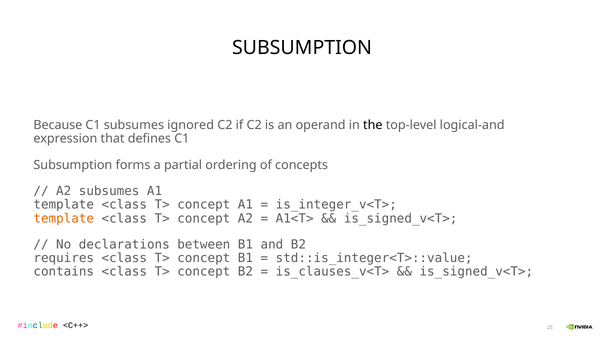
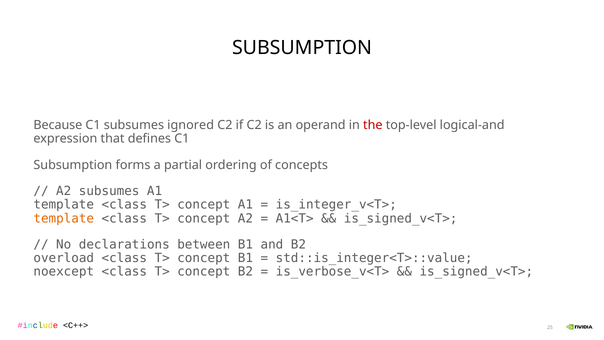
the colour: black -> red (373, 125)
requires: requires -> overload (64, 258)
contains: contains -> noexcept (64, 272)
is_clauses_v<T>: is_clauses_v<T> -> is_verbose_v<T> (332, 272)
